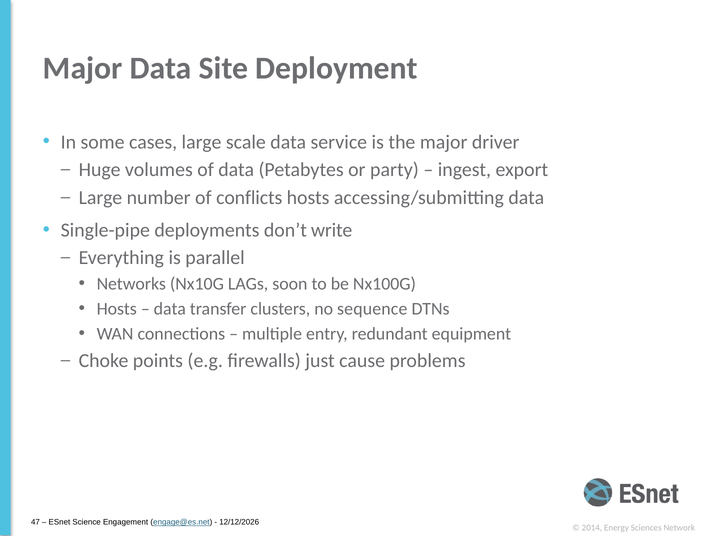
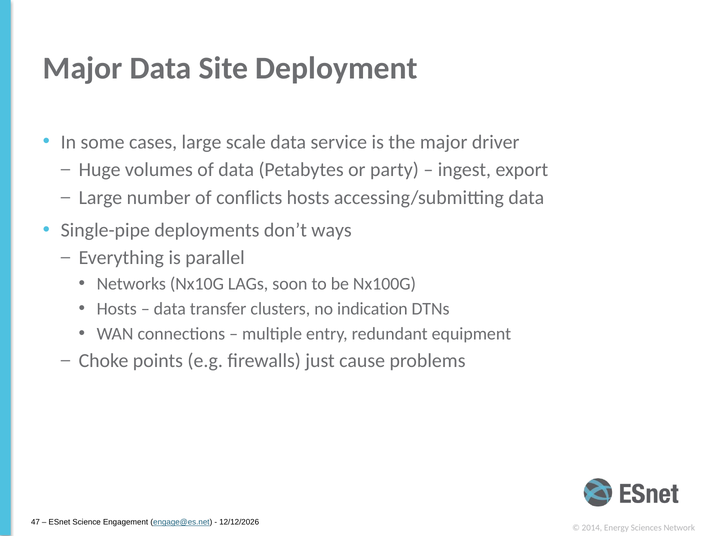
write: write -> ways (332, 230)
sequence: sequence -> indication (372, 309)
